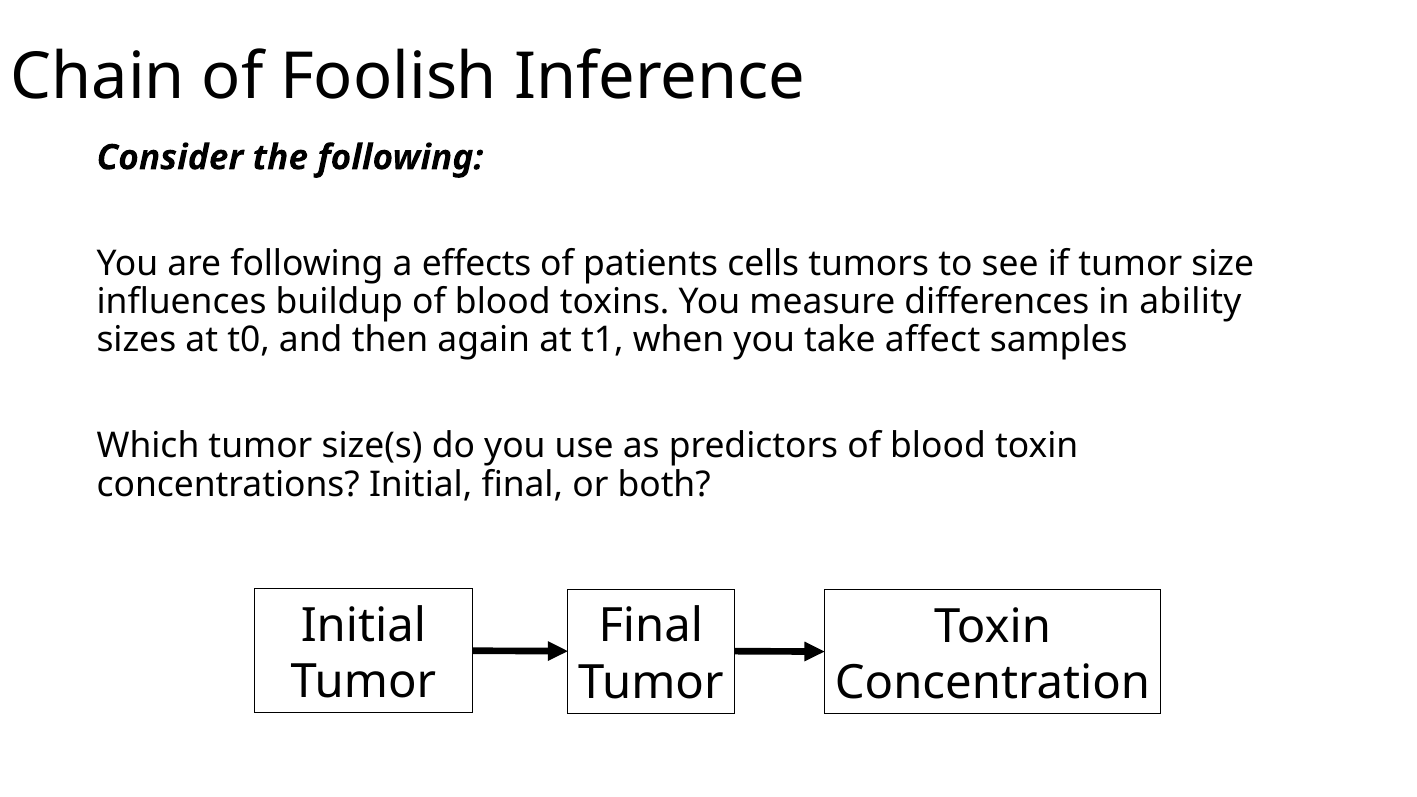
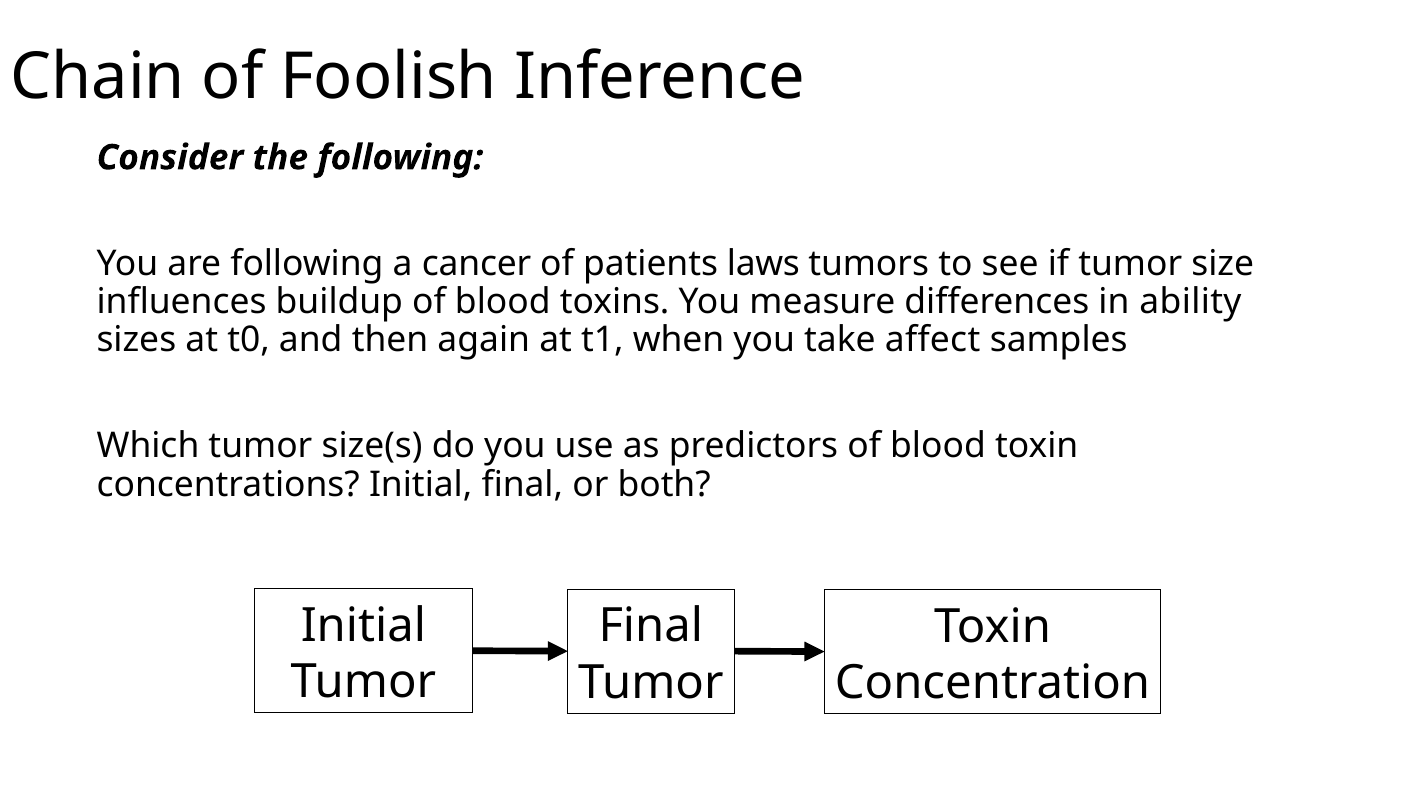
effects: effects -> cancer (477, 264)
cells: cells -> laws (763, 264)
